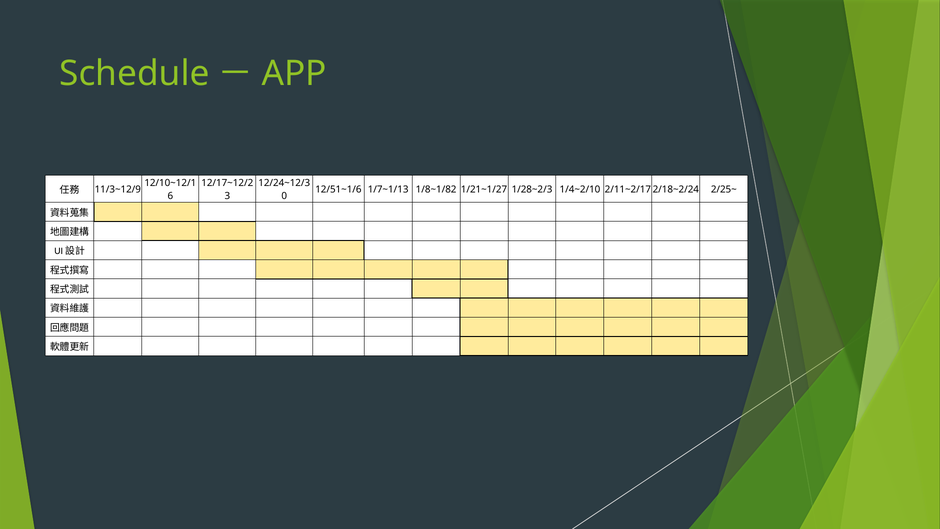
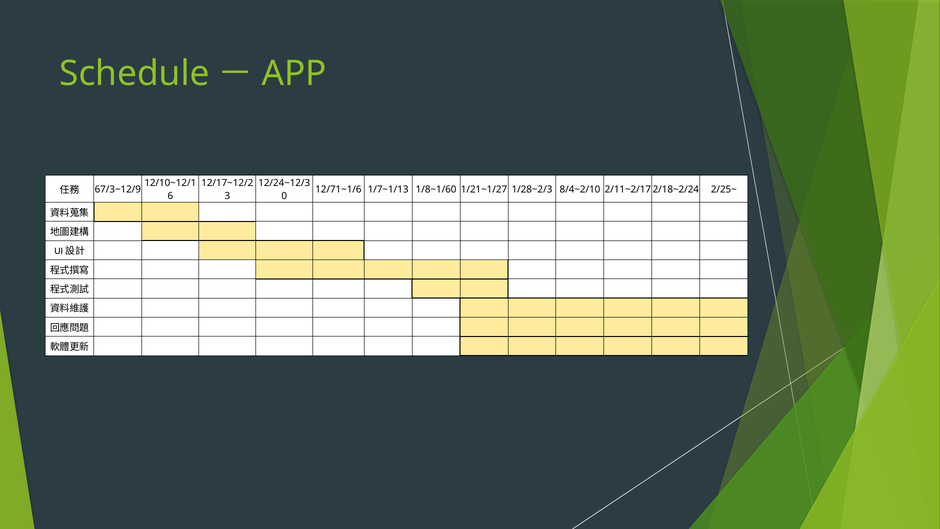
11/3~12/9: 11/3~12/9 -> 67/3~12/9 (118, 189)
12/51~1/6: 12/51~1/6 -> 12/71~1/6 (338, 189)
1/8~1/82: 1/8~1/82 -> 1/8~1/60 (436, 189)
1/4~2/10: 1/4~2/10 -> 8/4~2/10 (580, 189)
